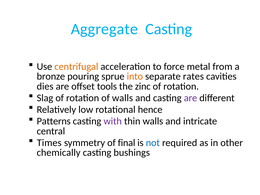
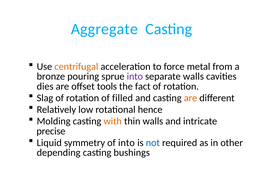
into colour: orange -> purple (135, 76)
separate rates: rates -> walls (193, 76)
zinc: zinc -> fact (143, 86)
of walls: walls -> filled (122, 98)
are colour: purple -> orange (190, 98)
Patterns: Patterns -> Molding (54, 121)
with colour: purple -> orange (113, 121)
central: central -> precise (51, 131)
Times: Times -> Liquid (49, 143)
of final: final -> into (126, 143)
chemically: chemically -> depending (59, 153)
